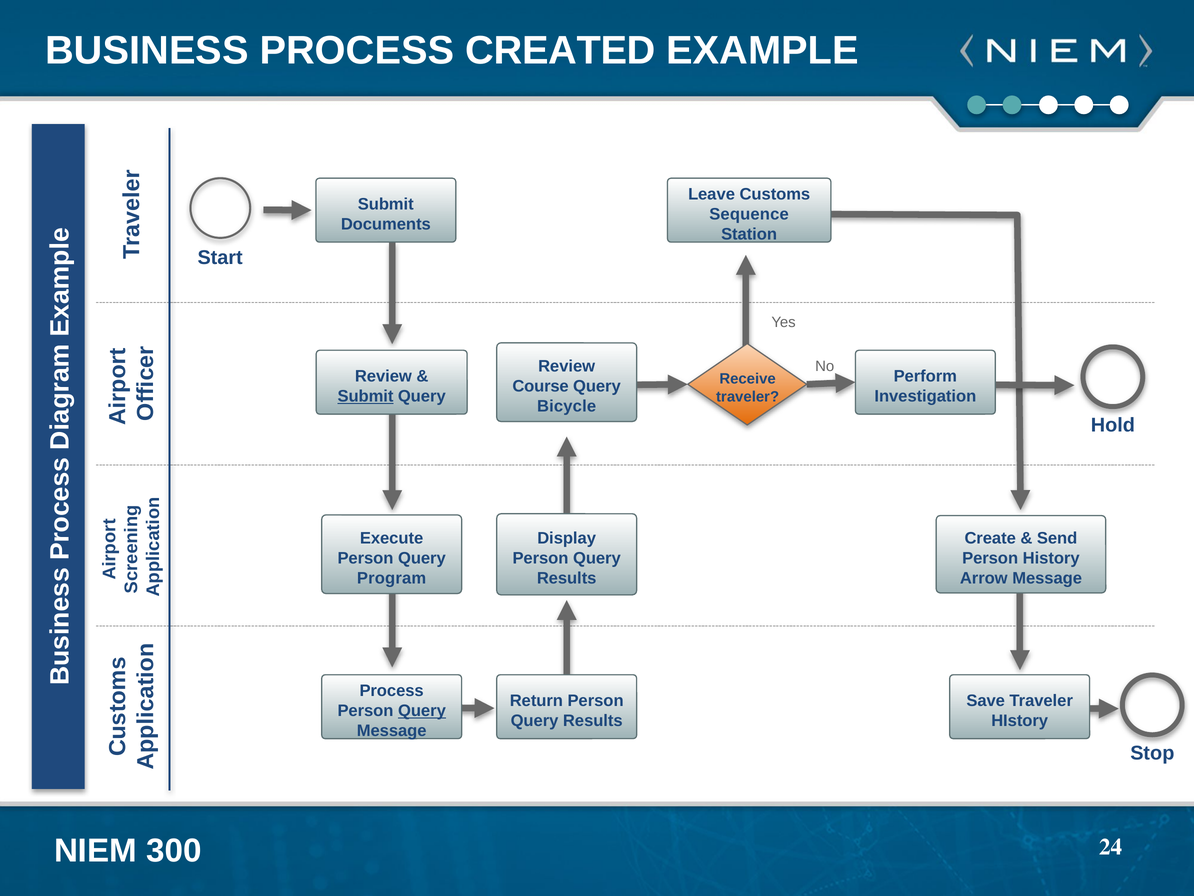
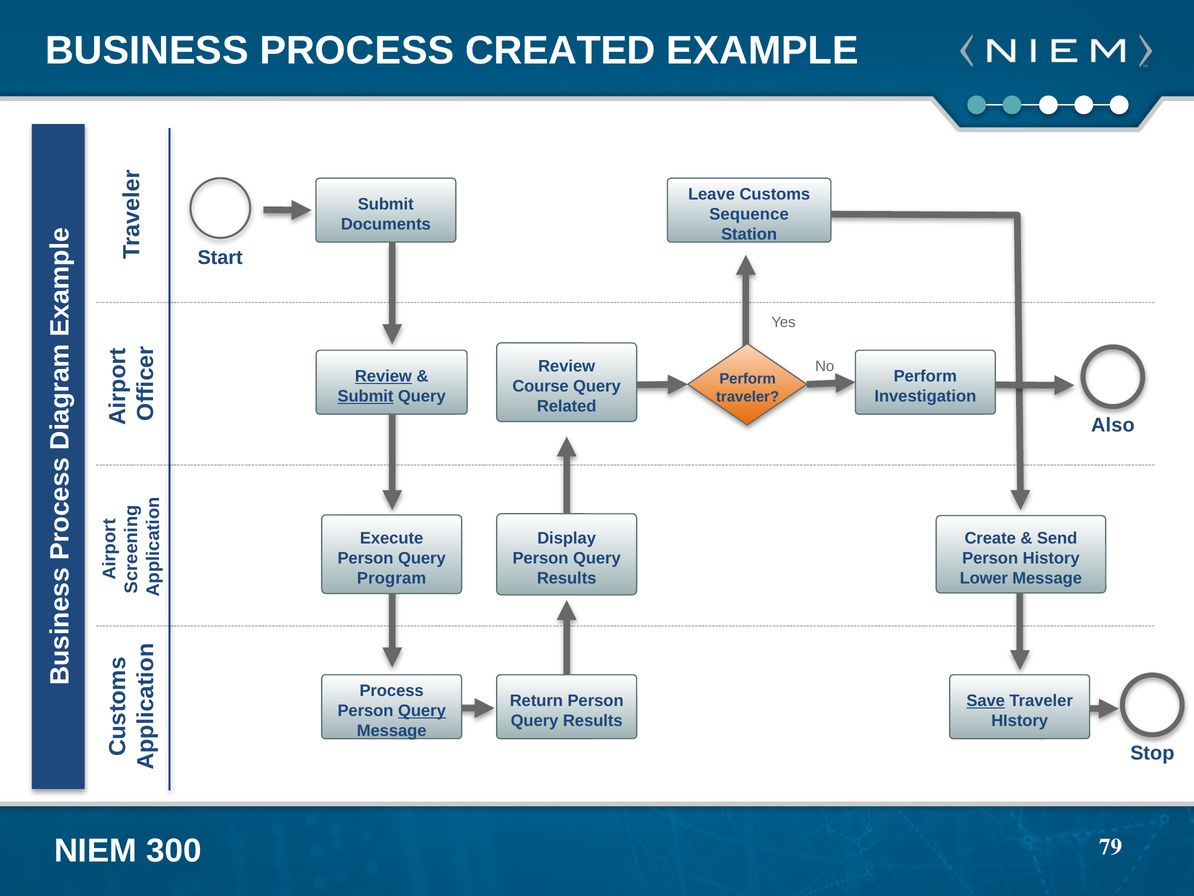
Review underline: none -> present (383, 376)
Receive: Receive -> Perform (748, 379)
Bicycle: Bicycle -> Related (567, 406)
Hold: Hold -> Also (1113, 425)
Arrow: Arrow -> Lower (984, 578)
Save underline: none -> present (986, 700)
24: 24 -> 79 (1111, 847)
